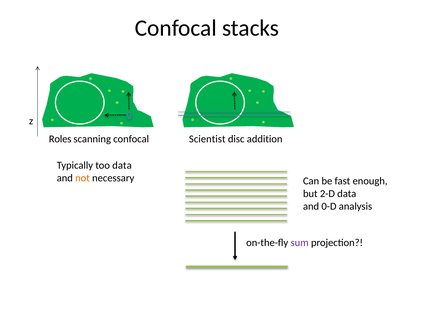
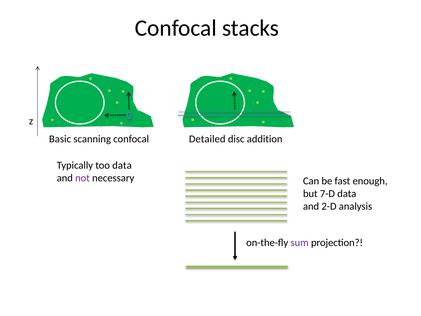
Roles: Roles -> Basic (60, 139)
Scientist: Scientist -> Detailed (207, 139)
not colour: orange -> purple (82, 178)
2-D: 2-D -> 7-D (327, 194)
0-D: 0-D -> 2-D (329, 206)
